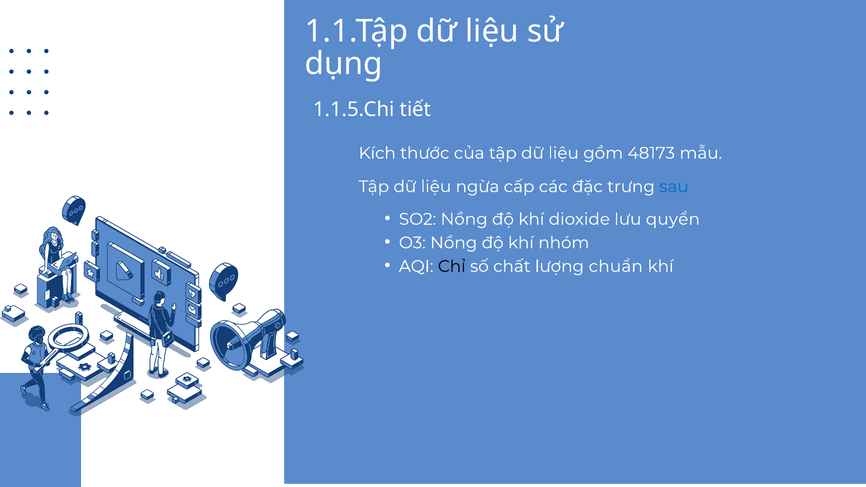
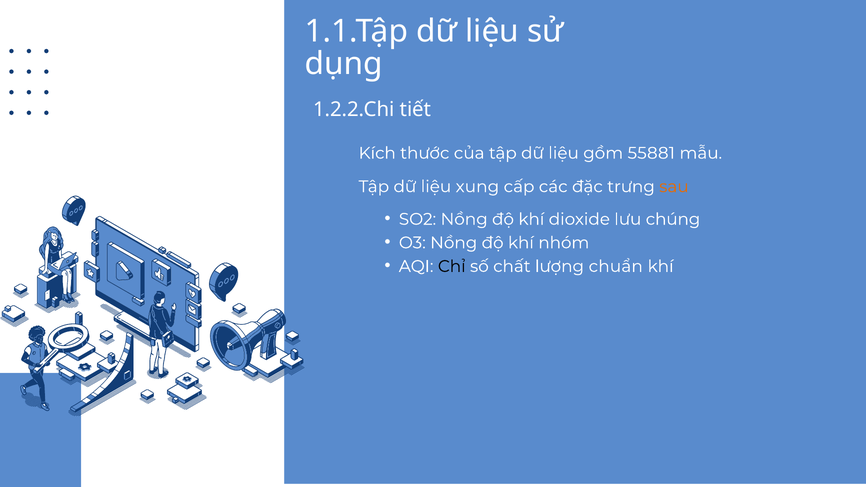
1.1.5.Chi: 1.1.5.Chi -> 1.2.2.Chi (354, 110)
48173: 48173 -> 55881 (651, 153)
ngừa: ngừa -> xung (477, 187)
sau colour: blue -> orange (674, 187)
quyển: quyển -> chúng (673, 219)
